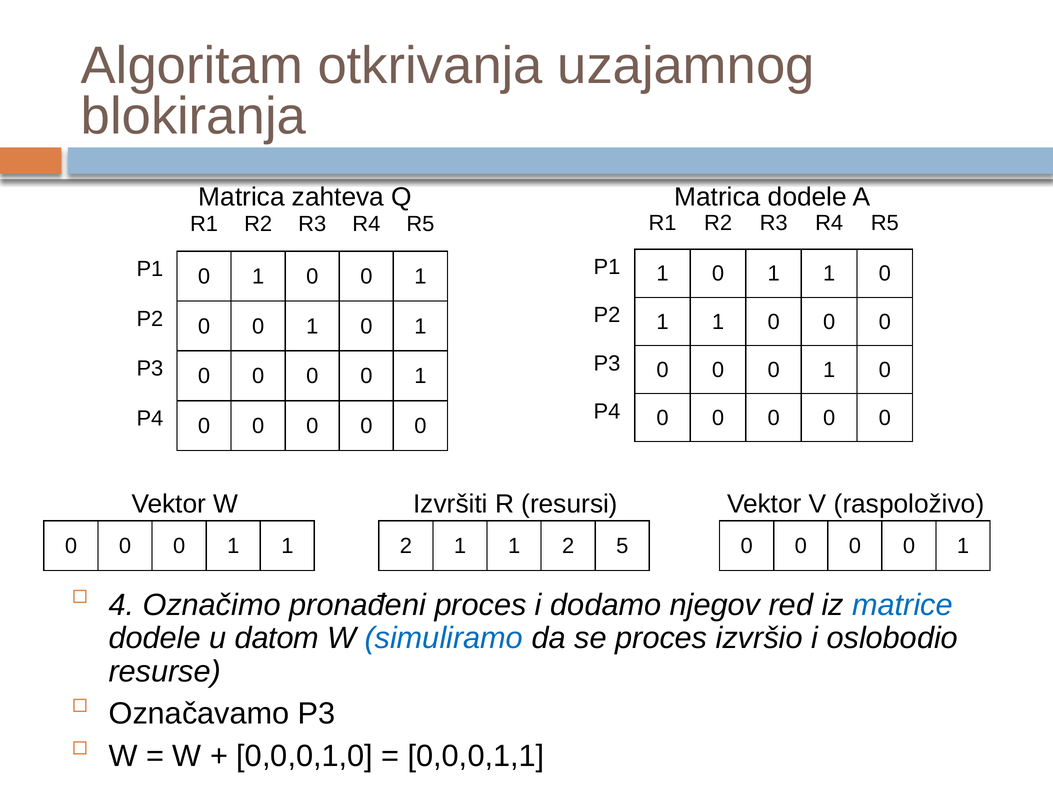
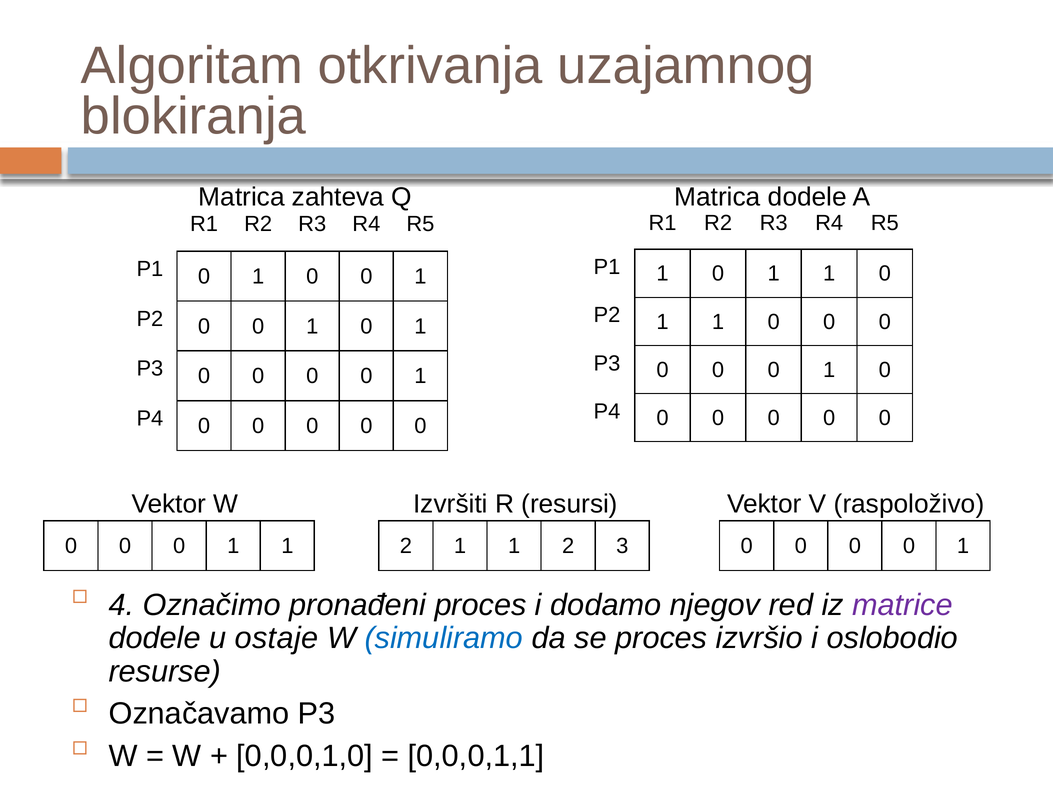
5: 5 -> 3 (622, 546)
matrice colour: blue -> purple (903, 605)
datom: datom -> ostaje (277, 638)
